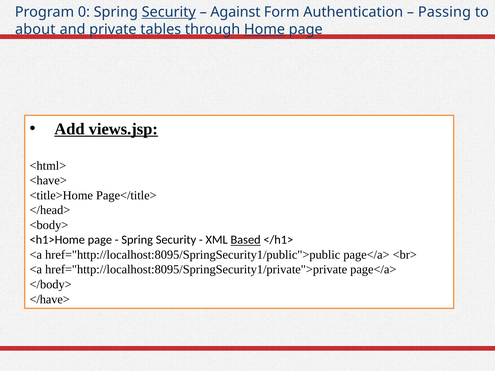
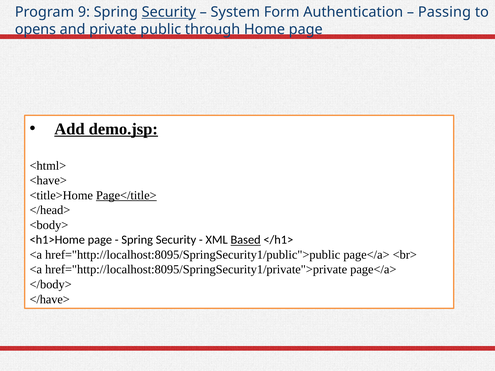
0: 0 -> 9 (84, 12)
Against: Against -> System (235, 12)
about: about -> opens (35, 29)
tables: tables -> public (161, 29)
Home underline: present -> none (264, 29)
views.jsp: views.jsp -> demo.jsp (123, 129)
Page</title> underline: none -> present (126, 196)
